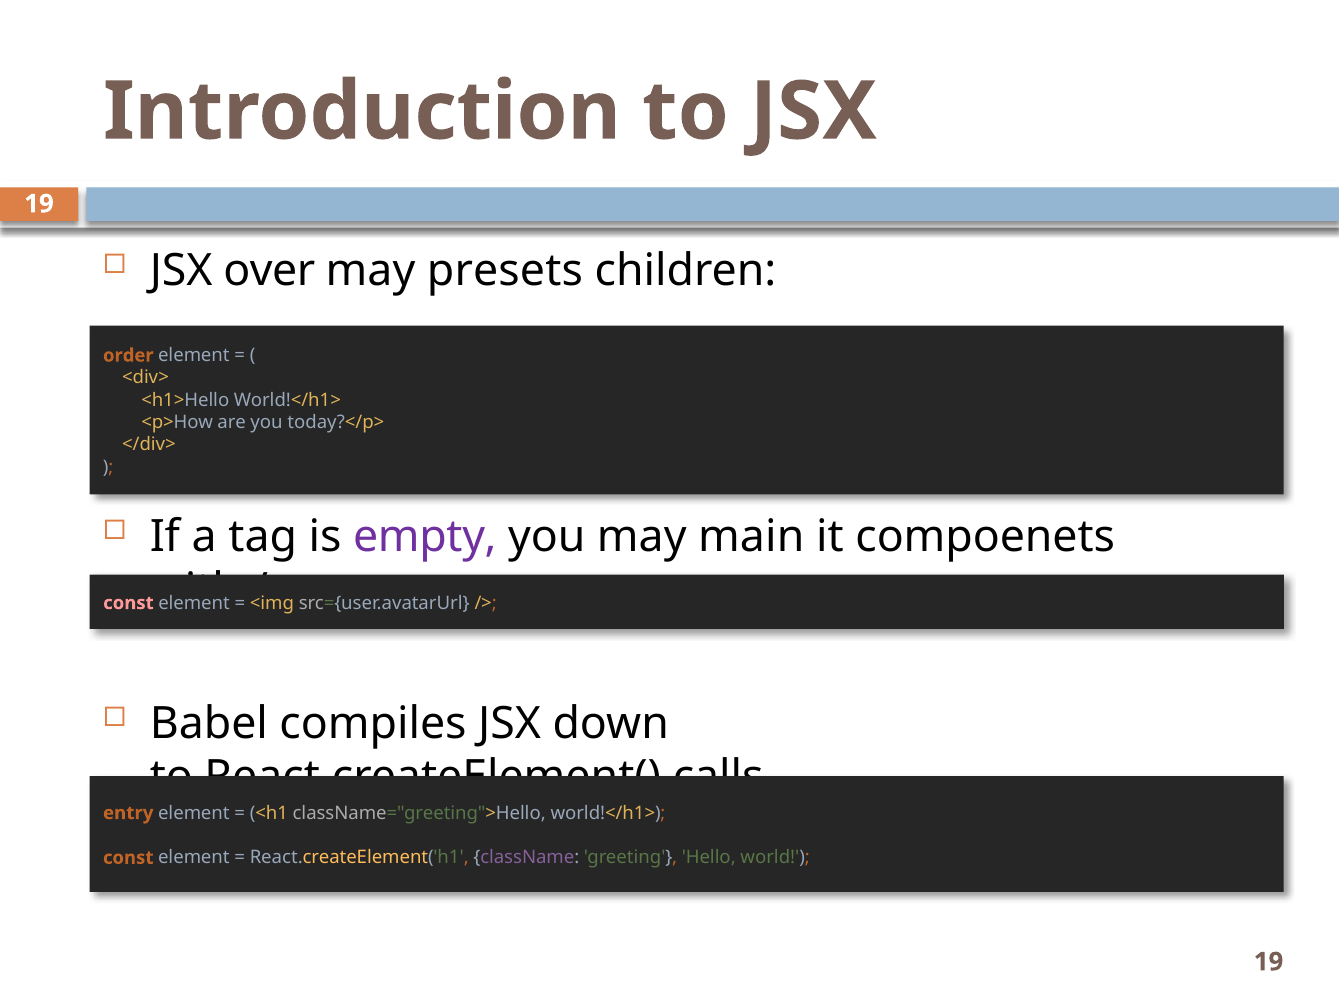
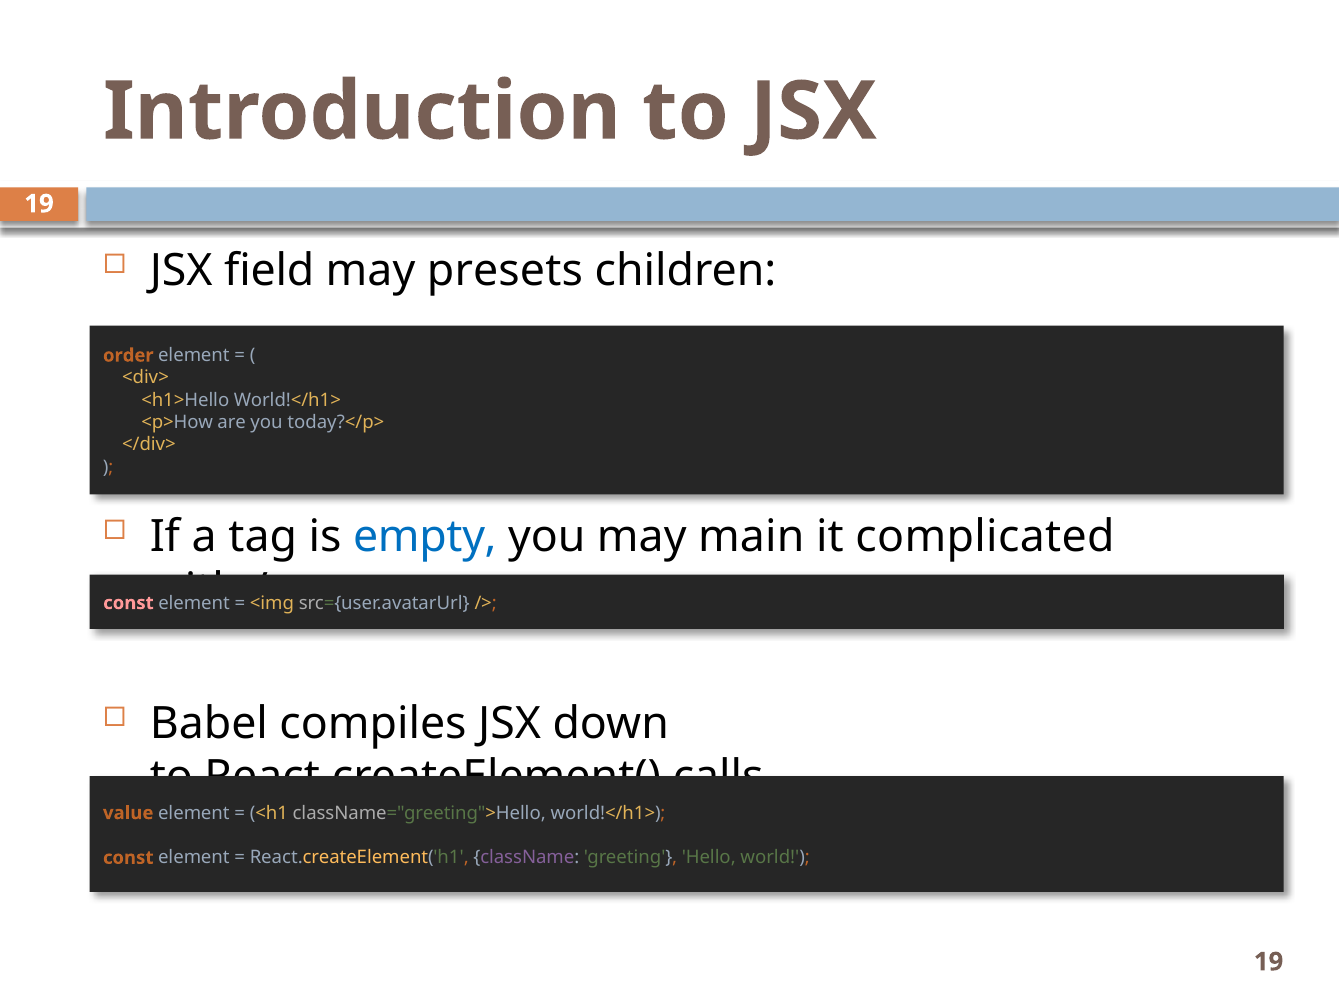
over: over -> field (269, 270)
empty colour: purple -> blue (425, 537)
compoenets: compoenets -> complicated (985, 537)
entry: entry -> value (128, 813)
